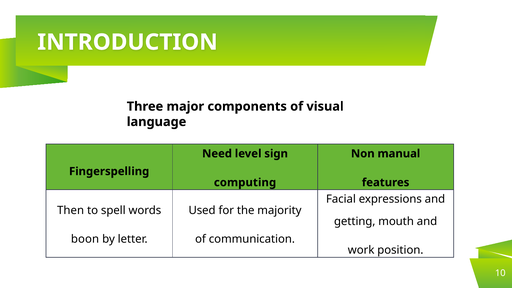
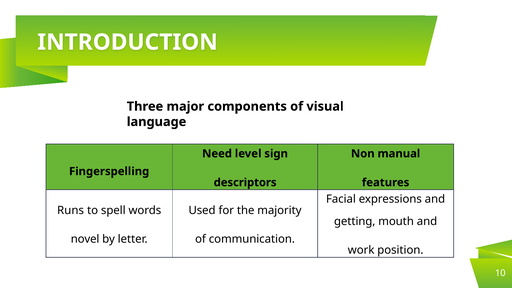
computing: computing -> descriptors (245, 182)
Then: Then -> Runs (71, 210)
boon: boon -> novel (85, 239)
